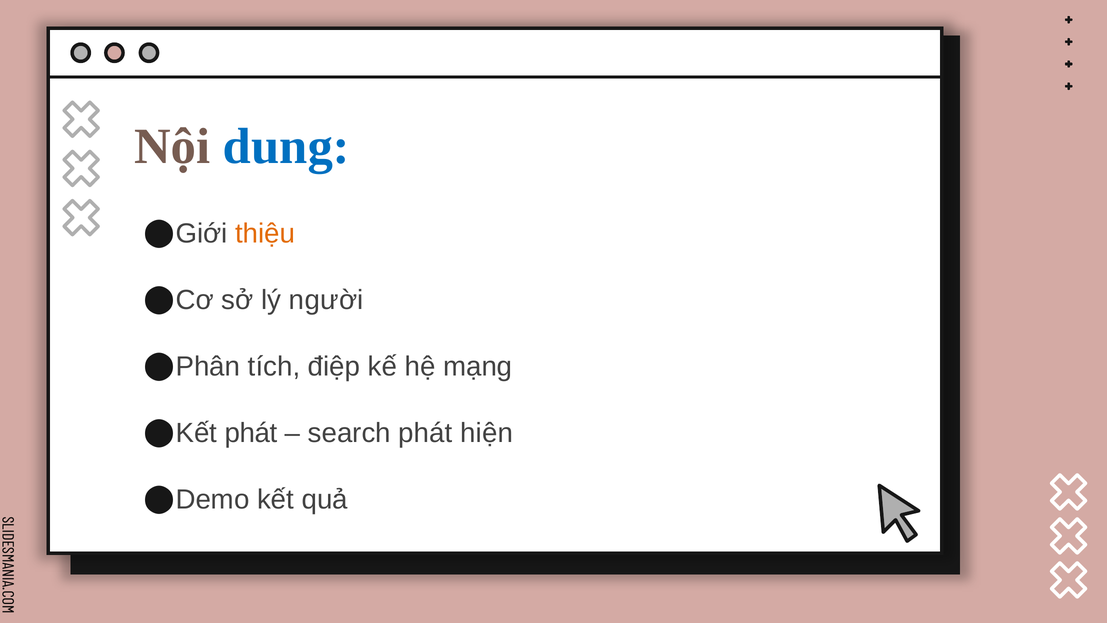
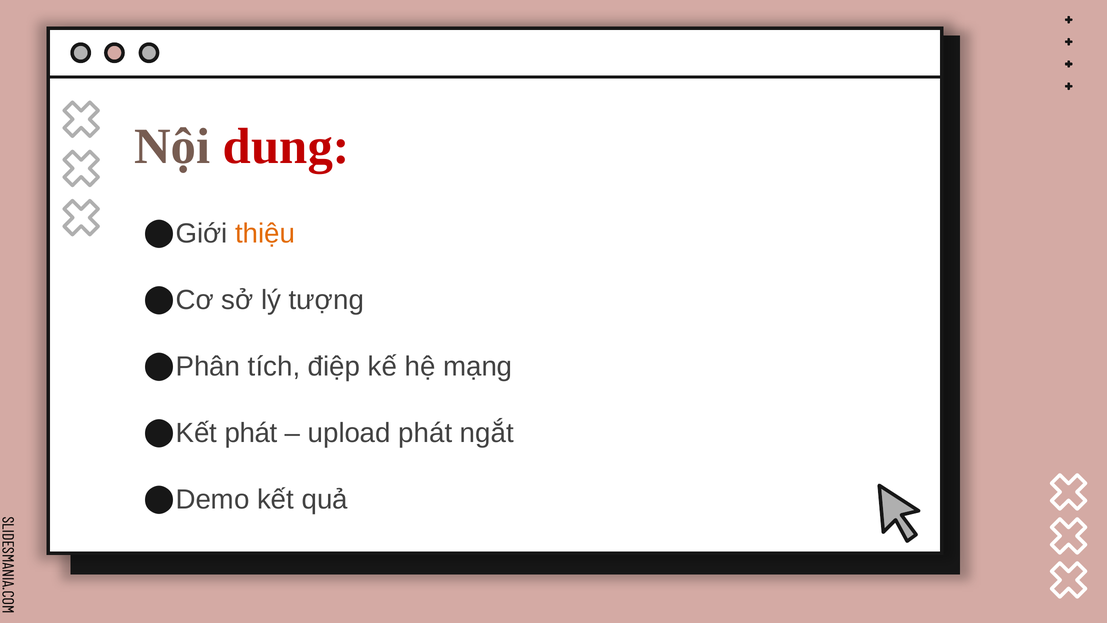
dung colour: blue -> red (286, 147)
người: người -> tượng (326, 300)
search: search -> upload (349, 433)
hiện: hiện -> ngắt (487, 433)
